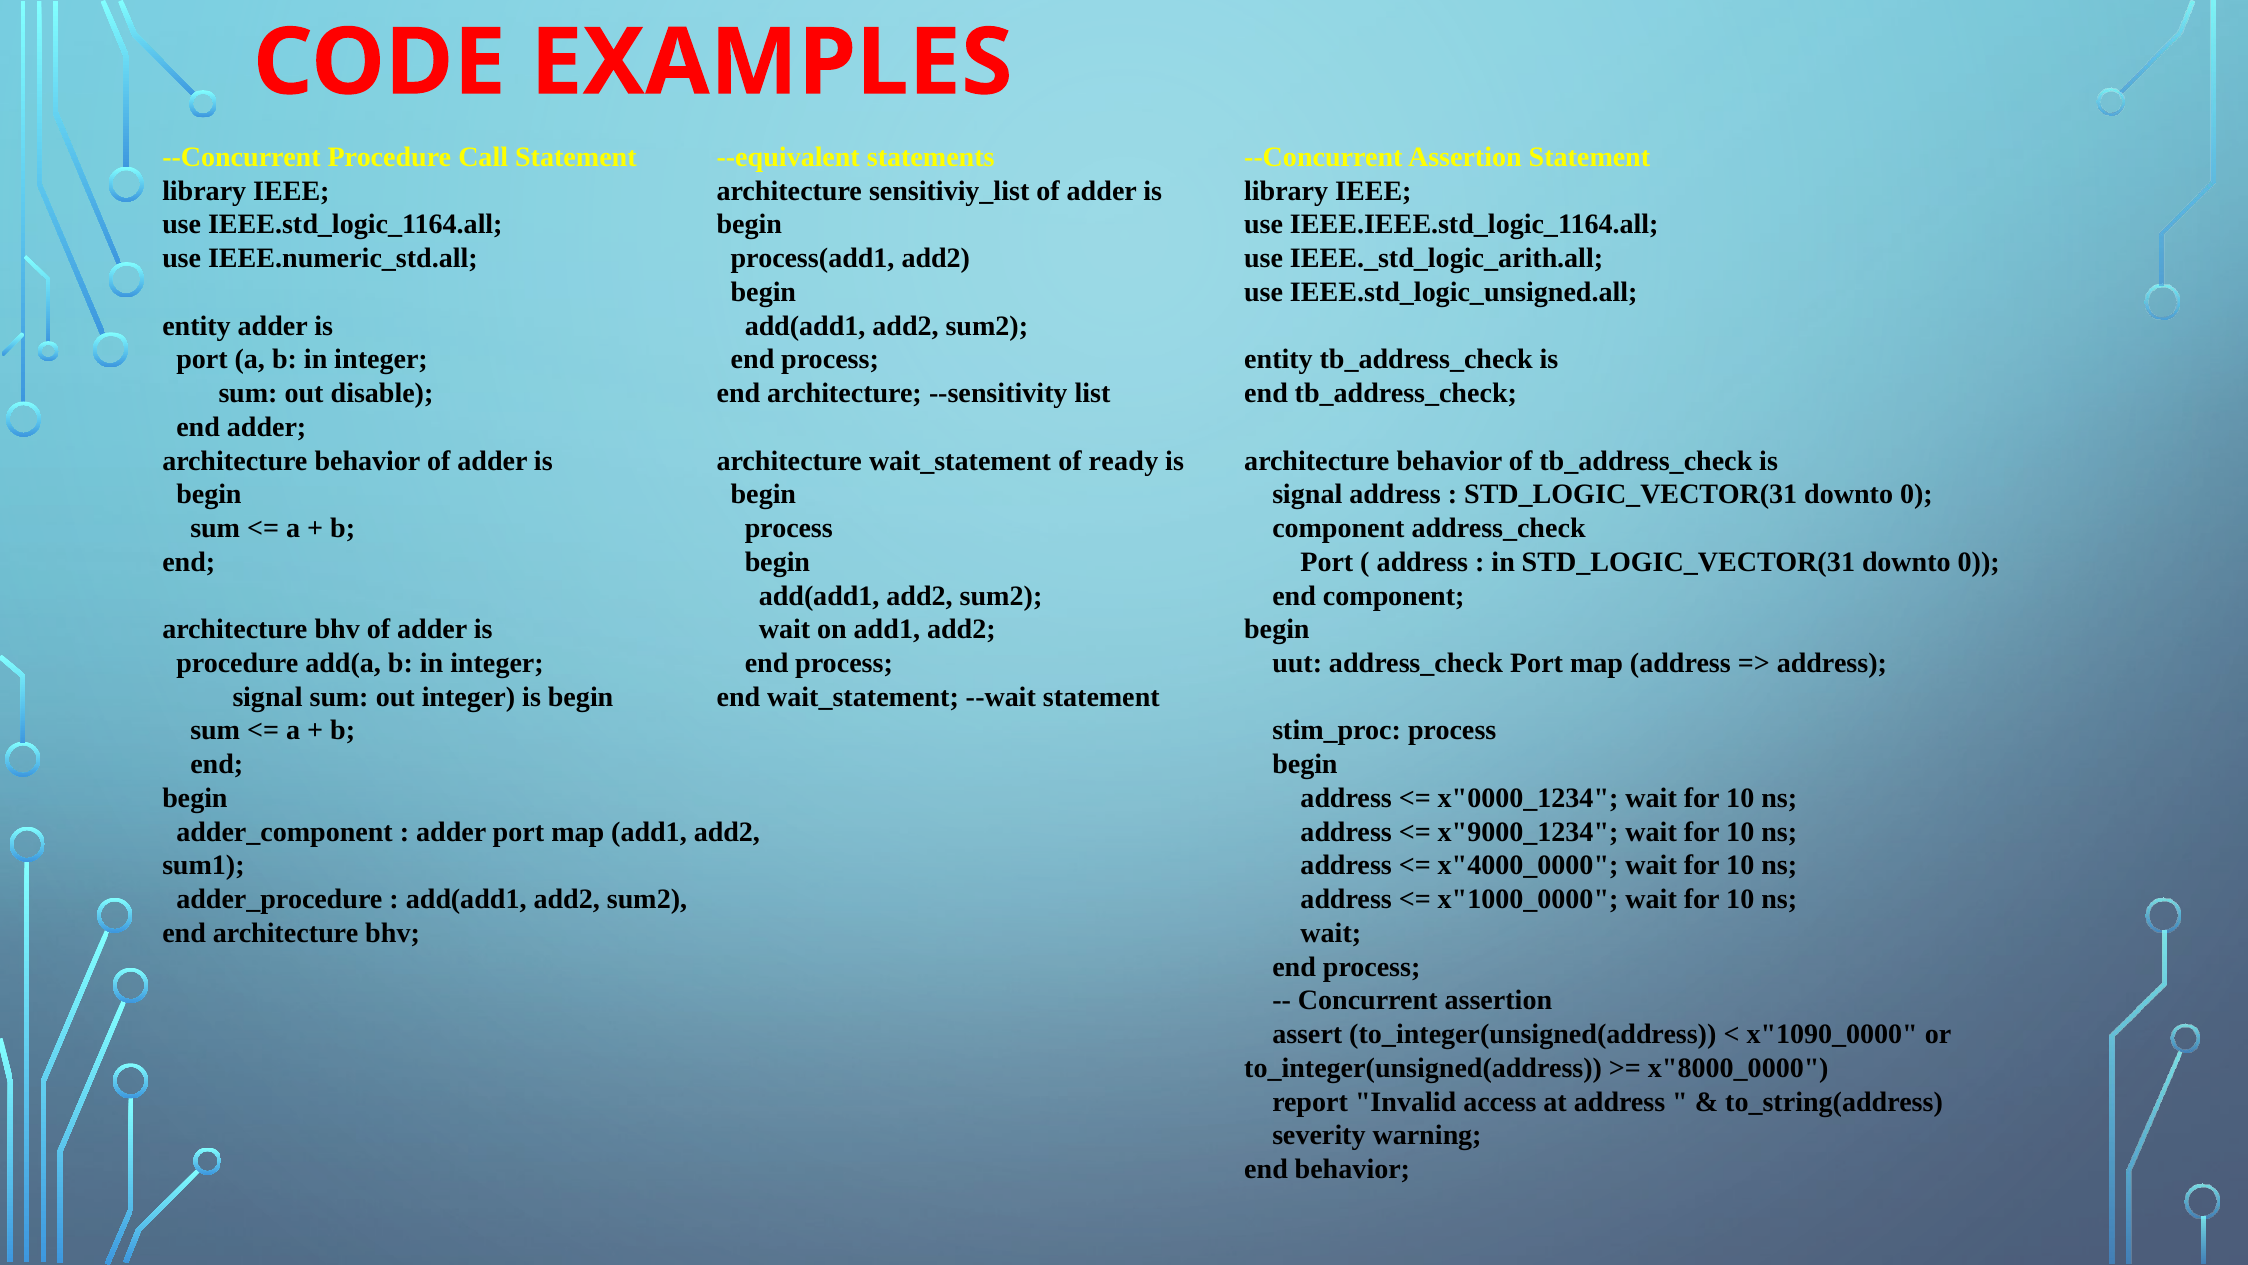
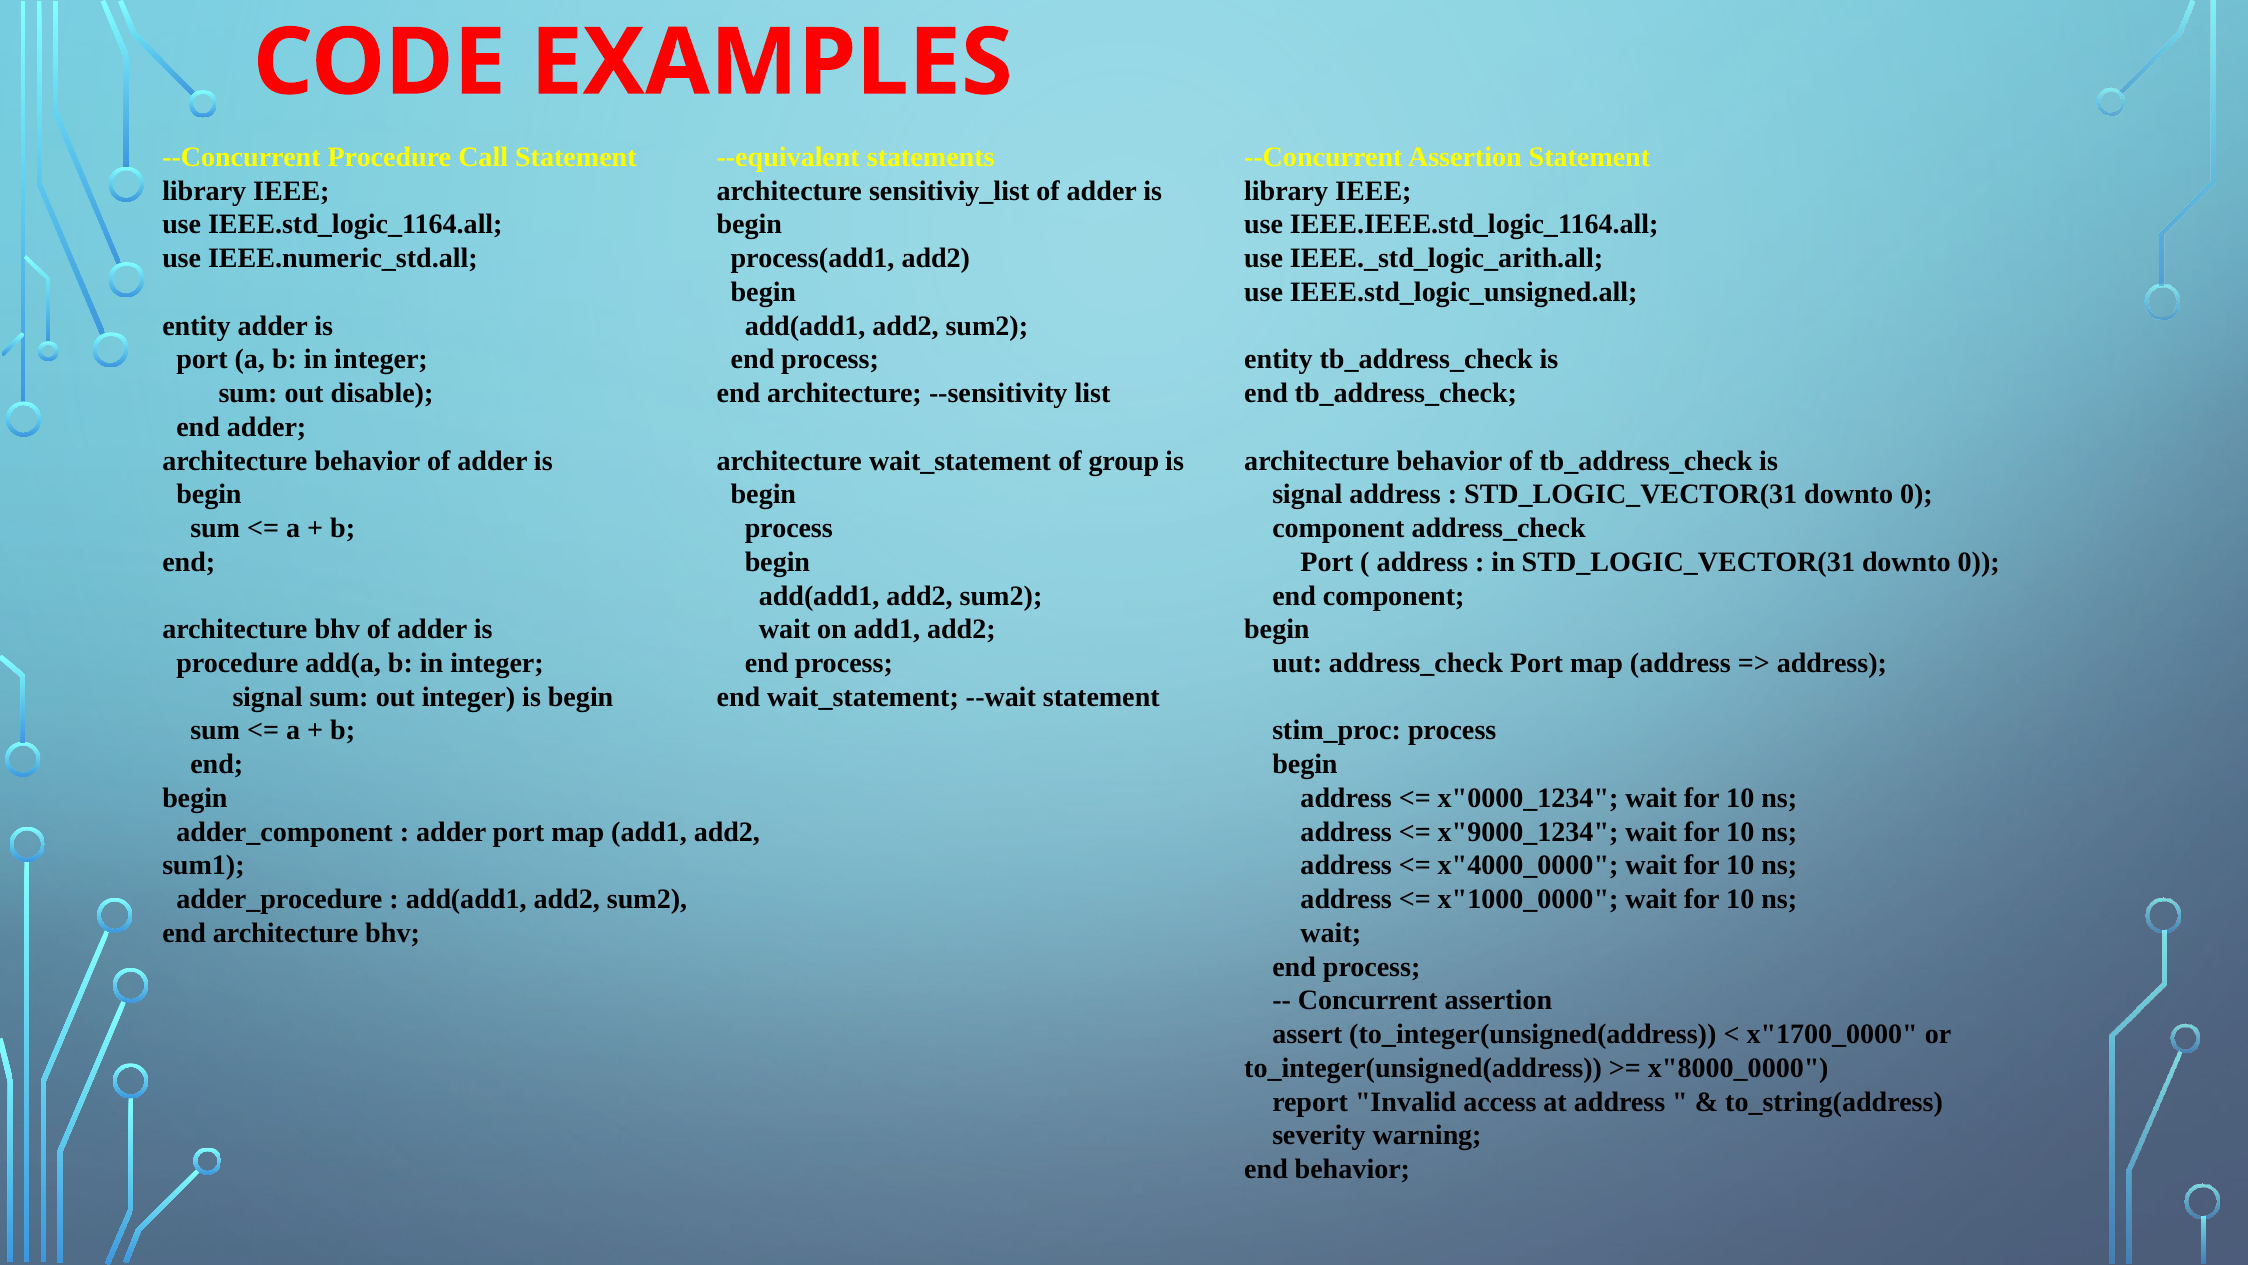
ready: ready -> group (1124, 461)
x"1090_0000: x"1090_0000 -> x"1700_0000 (1832, 1034)
